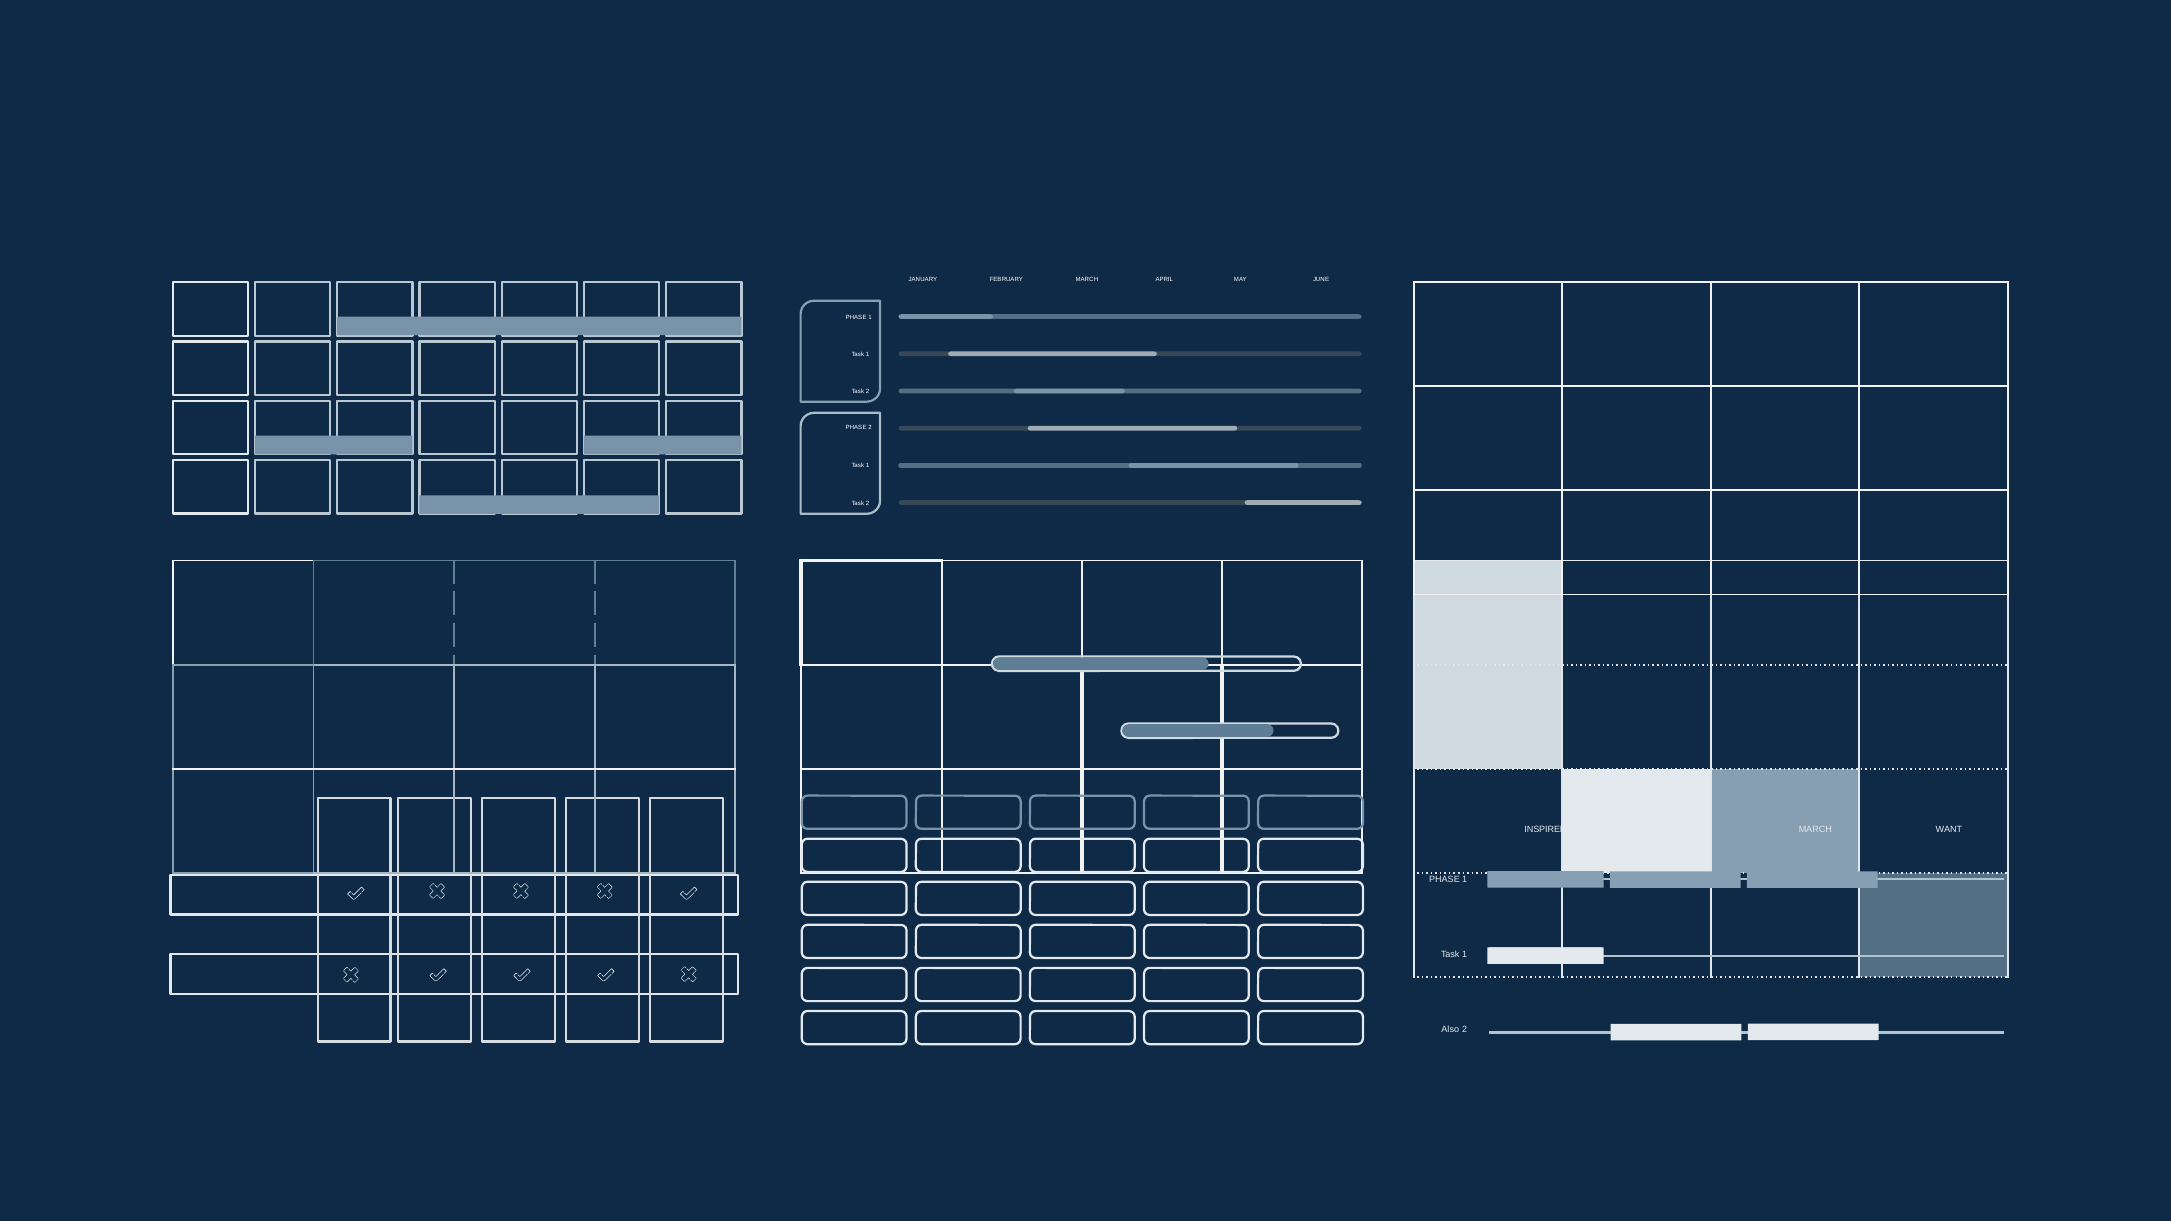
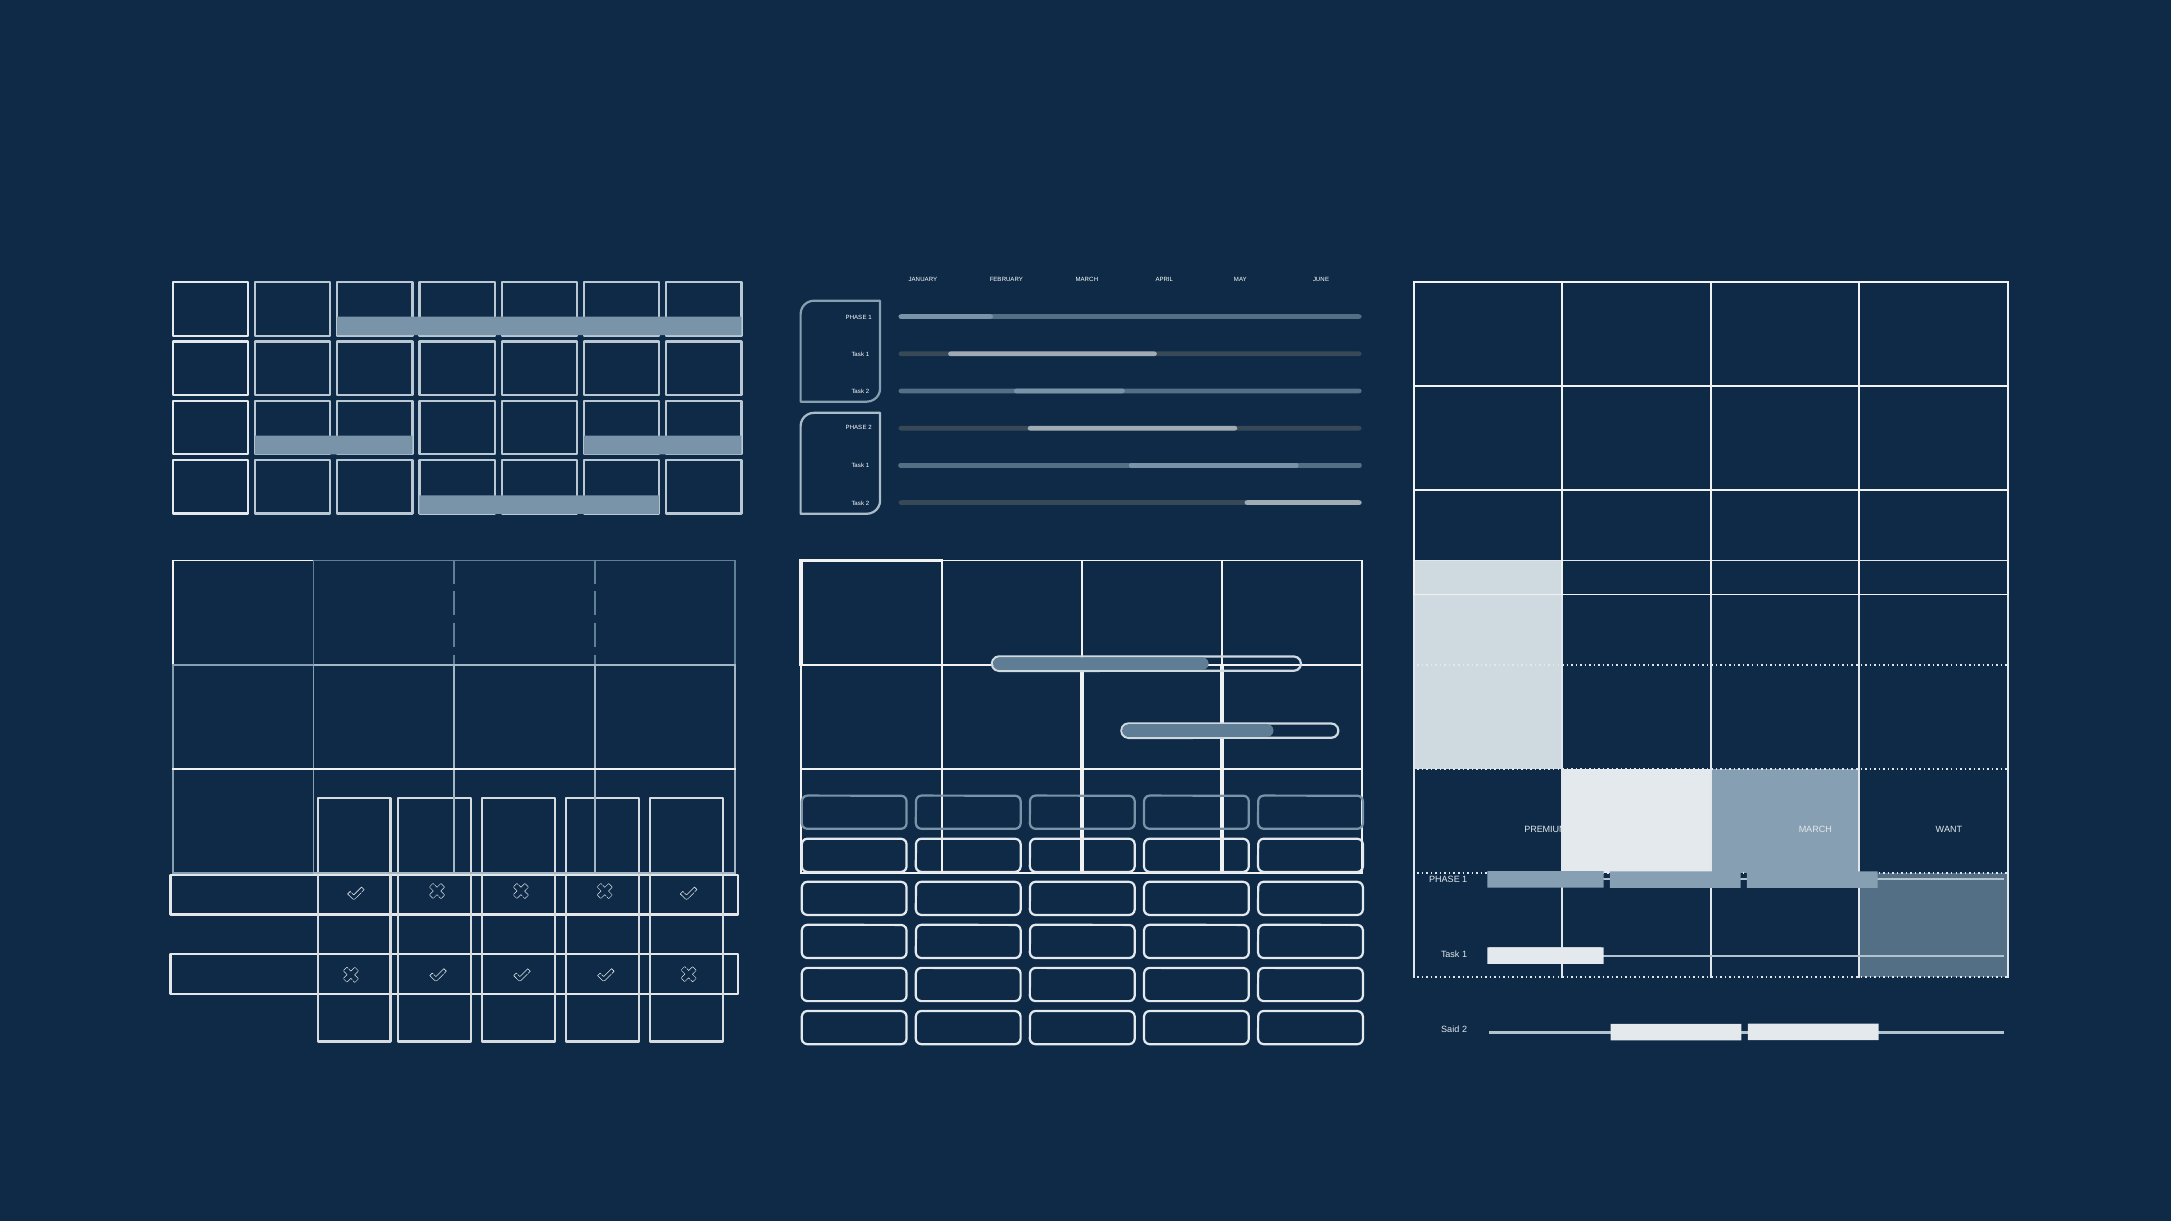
INSPIRED: INSPIRED -> PREMIUM (1545, 830)
Also: Also -> Said (1450, 1030)
